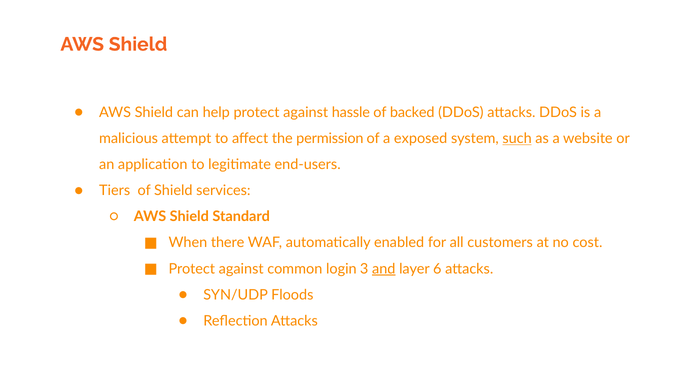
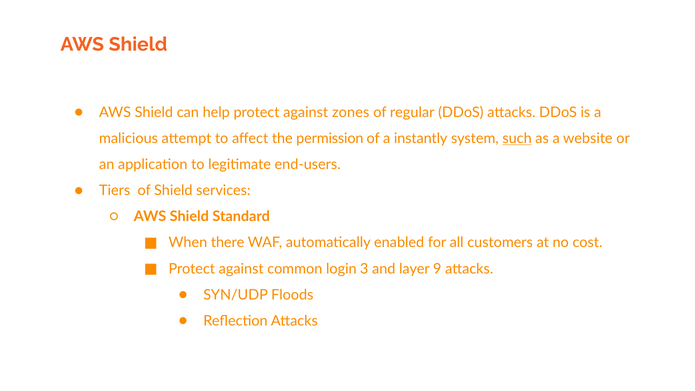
hassle: hassle -> zones (351, 112)
backed: backed -> regular (412, 112)
exposed: exposed -> instantly (421, 138)
and underline: present -> none (384, 269)
6: 6 -> 9 (437, 269)
